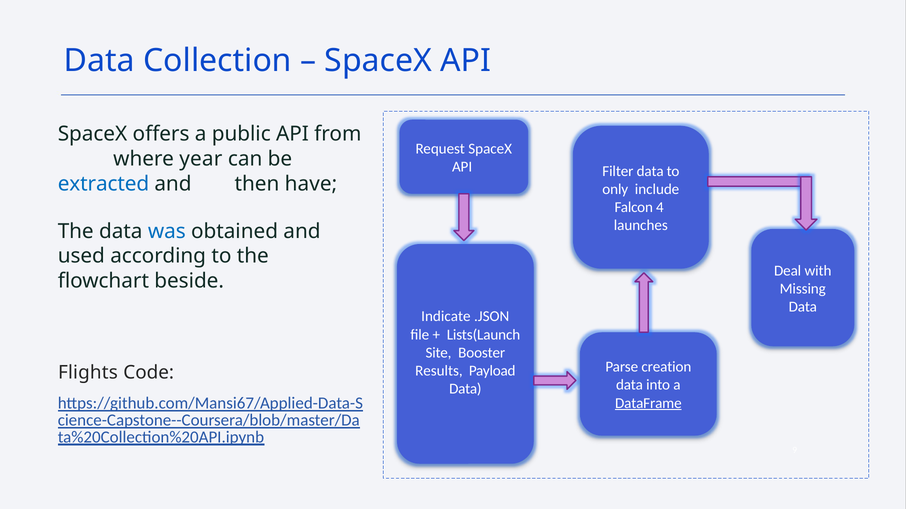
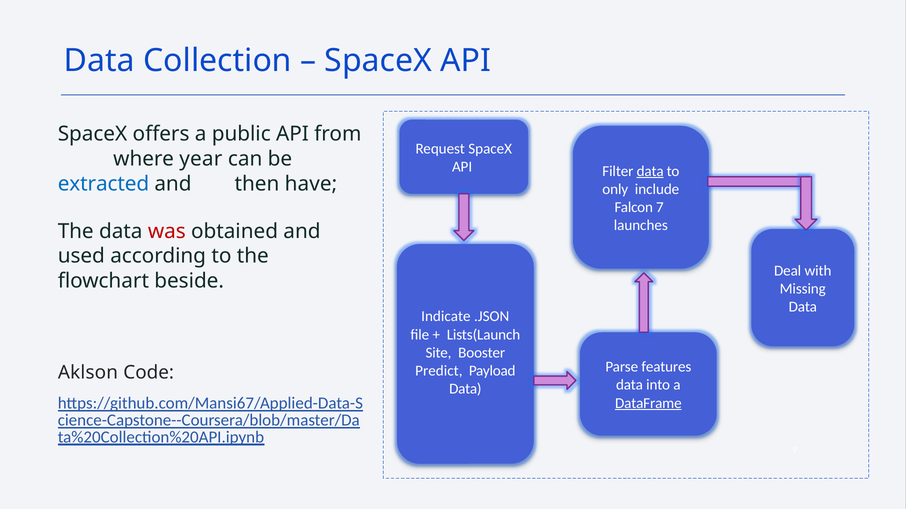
data underline: none -> present (650, 171)
4: 4 -> 7 (660, 208)
was colour: blue -> red (167, 231)
creation: creation -> features (666, 367)
Results: Results -> Predict (439, 371)
Flights: Flights -> Aklson (88, 373)
